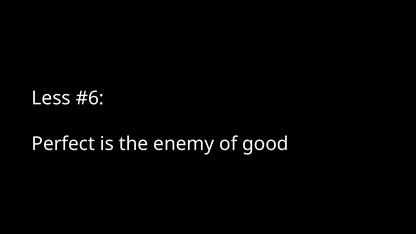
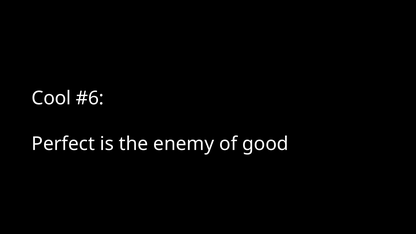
Less: Less -> Cool (51, 98)
